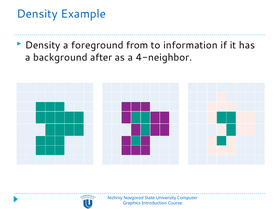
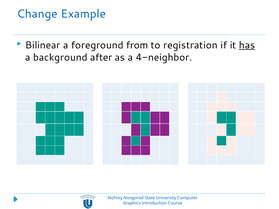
Density: Density -> Change (37, 14)
Density: Density -> Bilinear (43, 45)
information: information -> registration (190, 45)
has underline: none -> present (247, 45)
